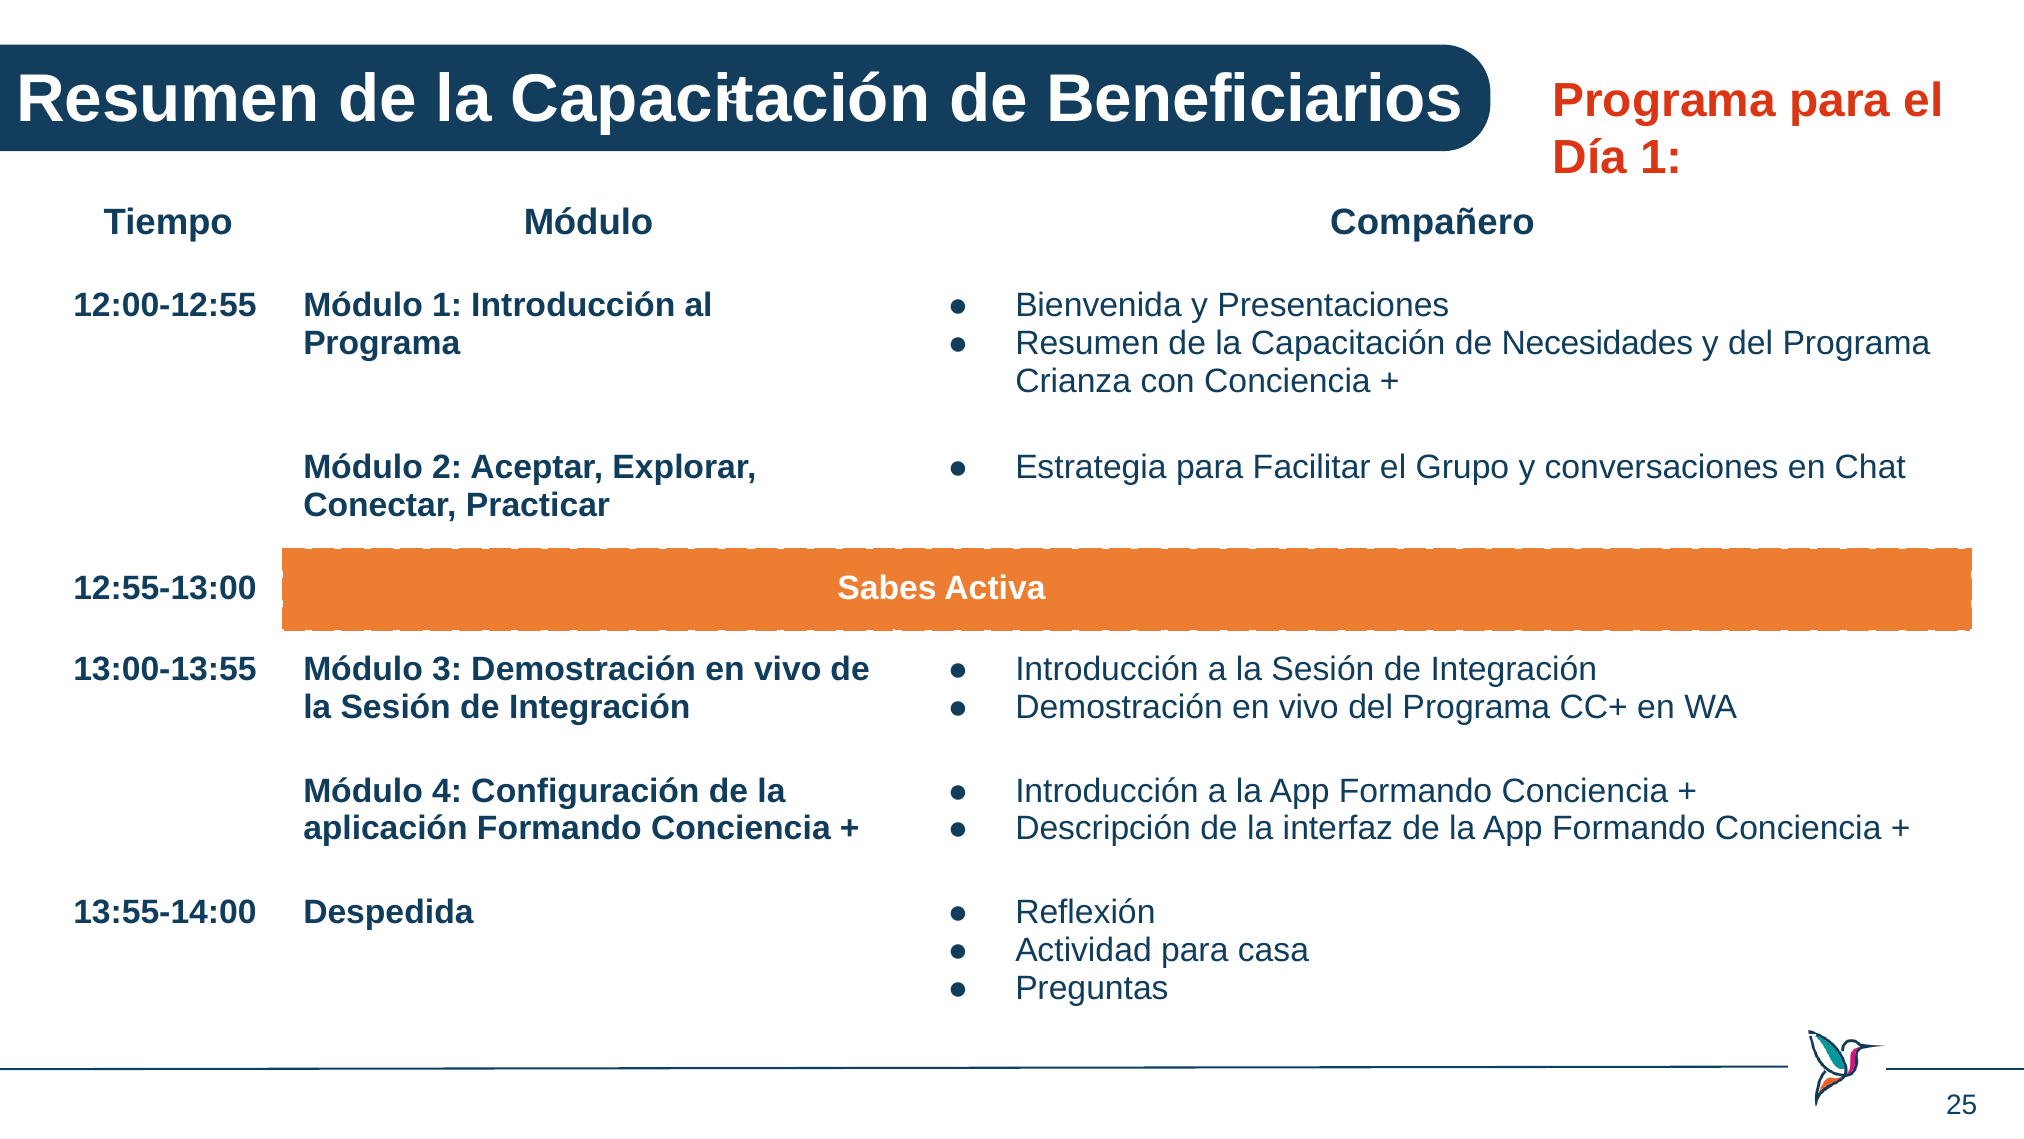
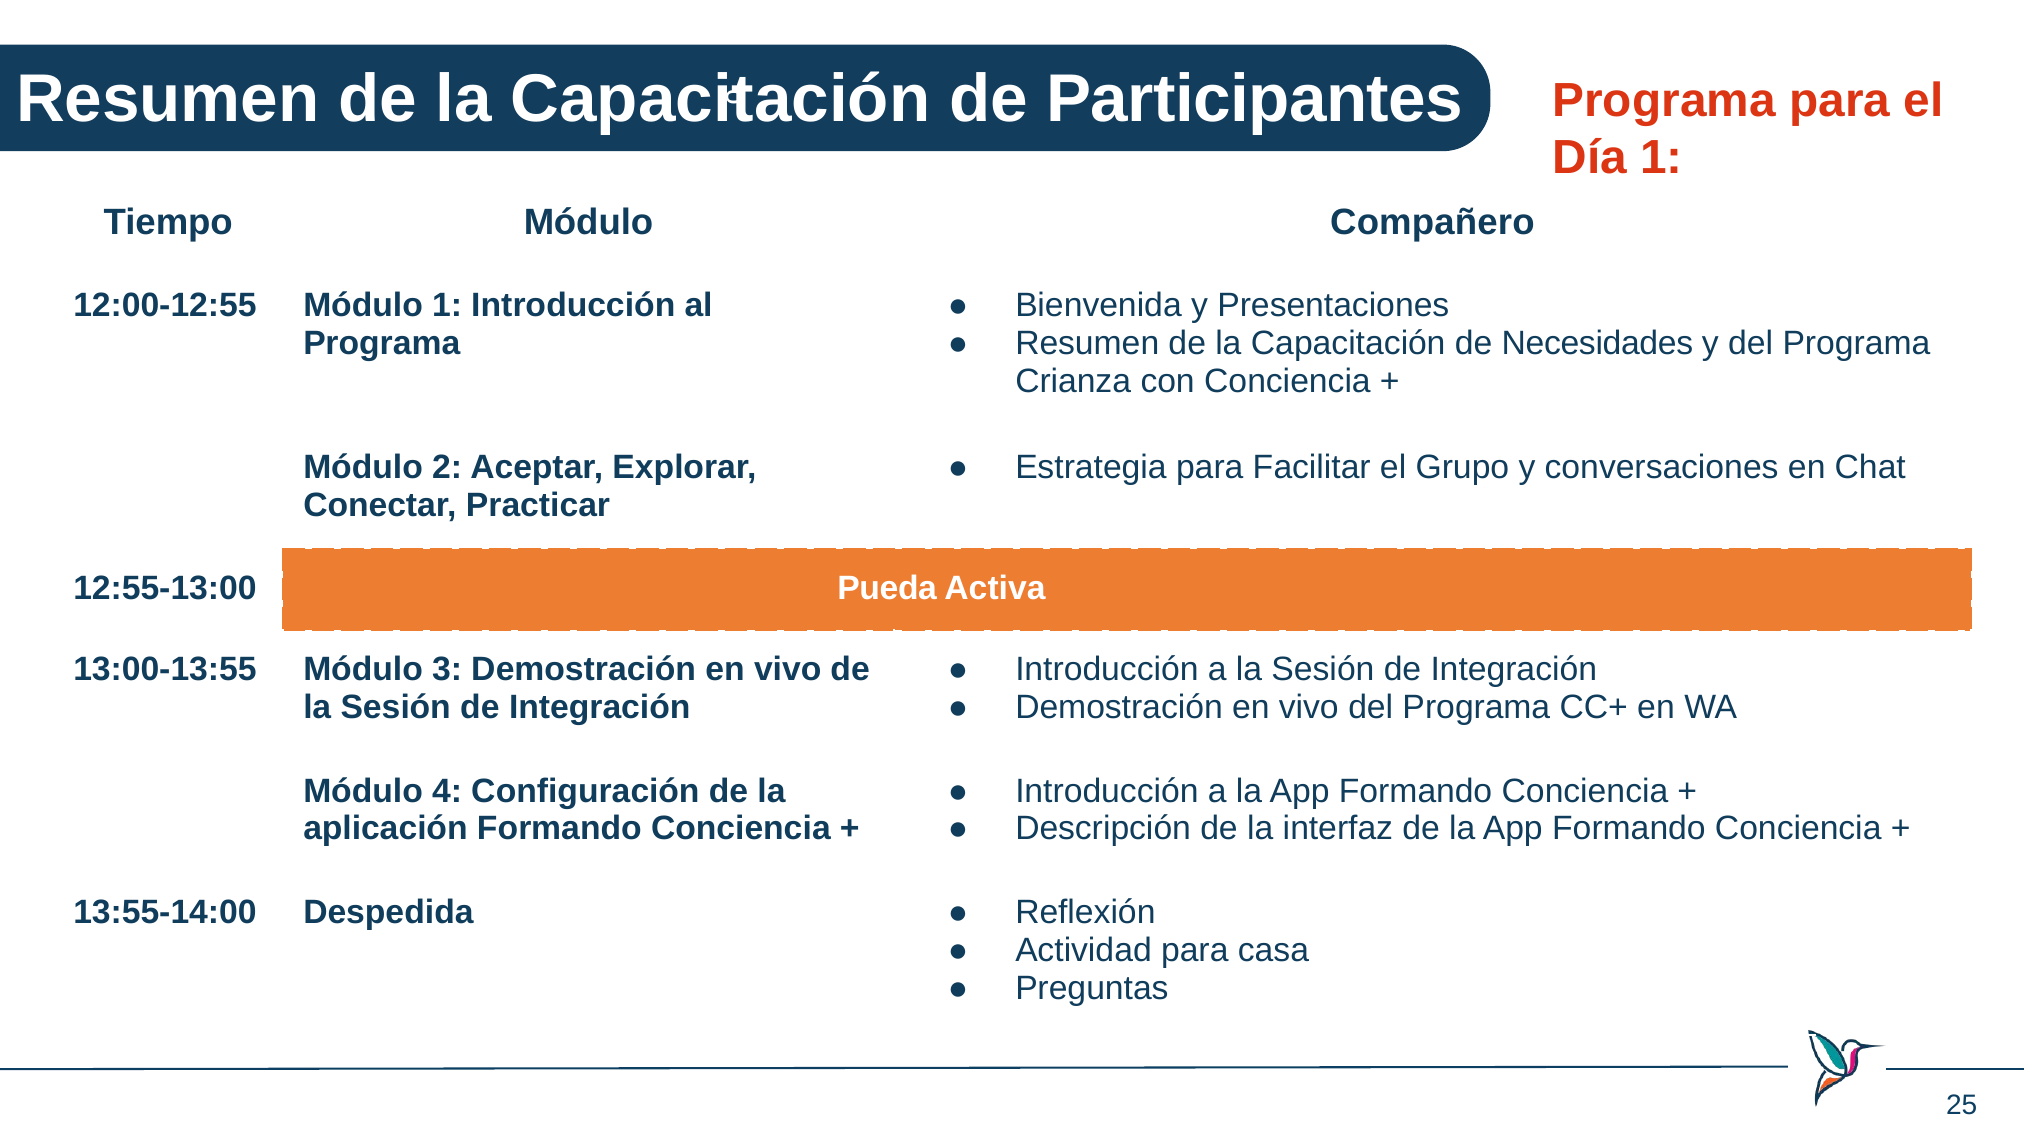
Beneficiarios: Beneficiarios -> Participantes (1255, 99)
Sabes: Sabes -> Pueda (887, 589)
